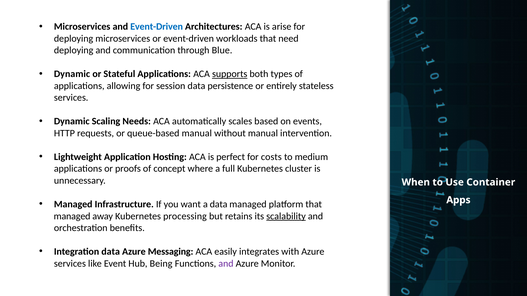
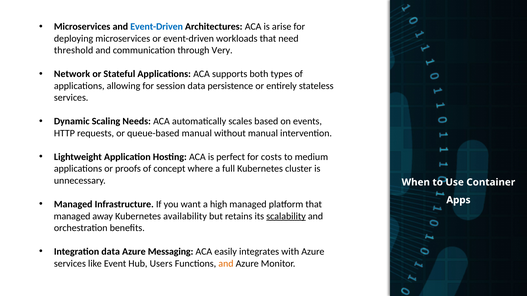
deploying: deploying -> threshold (74, 50)
Blue: Blue -> Very (222, 50)
Dynamic: Dynamic -> Network (72, 74)
supports underline: present -> none (230, 74)
a data: data -> high (219, 205)
processing: processing -> availability (185, 216)
Being: Being -> Users (161, 264)
and colour: purple -> orange (226, 264)
